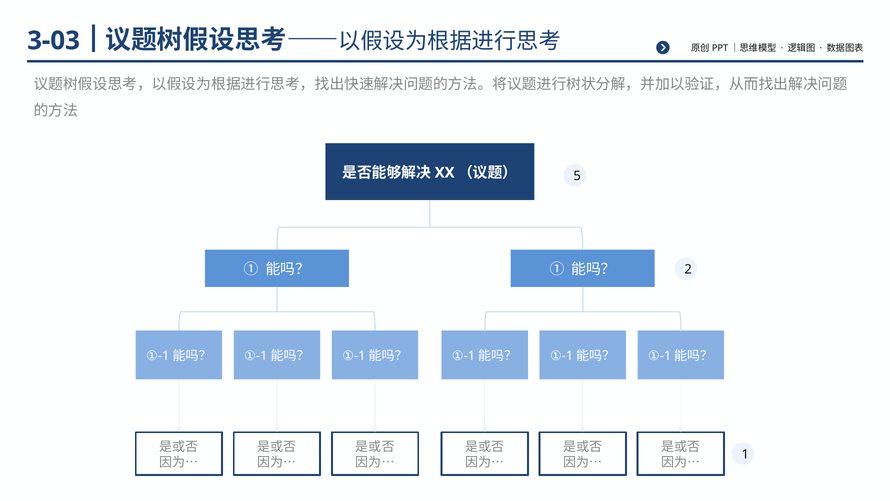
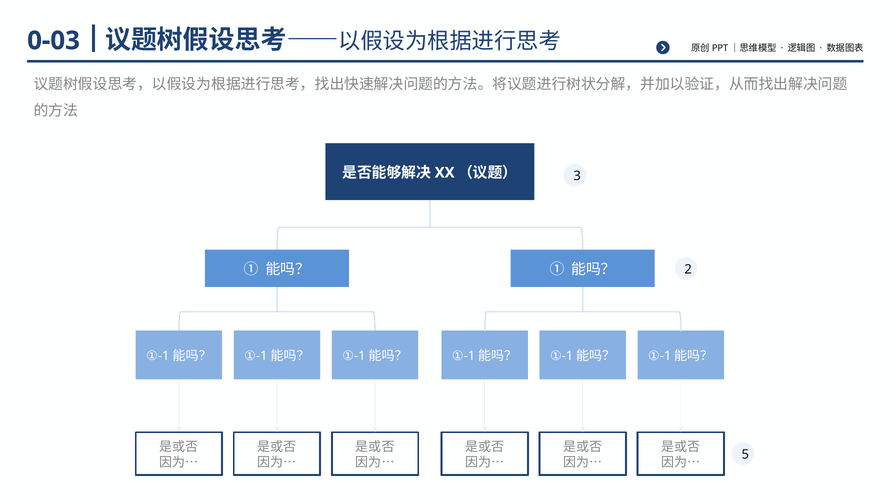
3-03: 3-03 -> 0-03 (54, 41)
5: 5 -> 3 (577, 176)
1: 1 -> 5 (745, 454)
